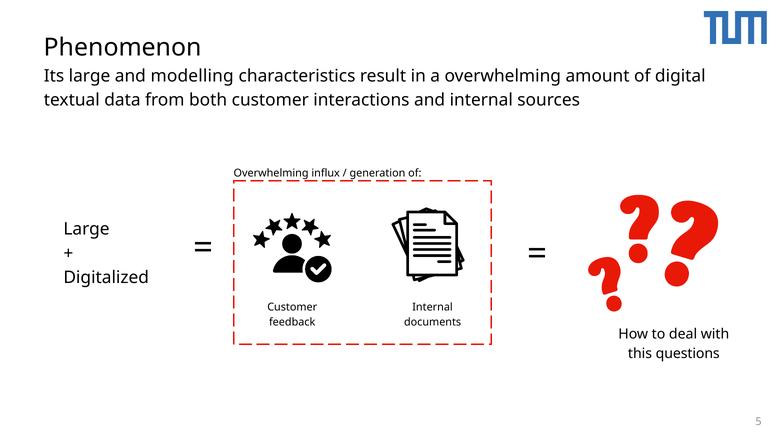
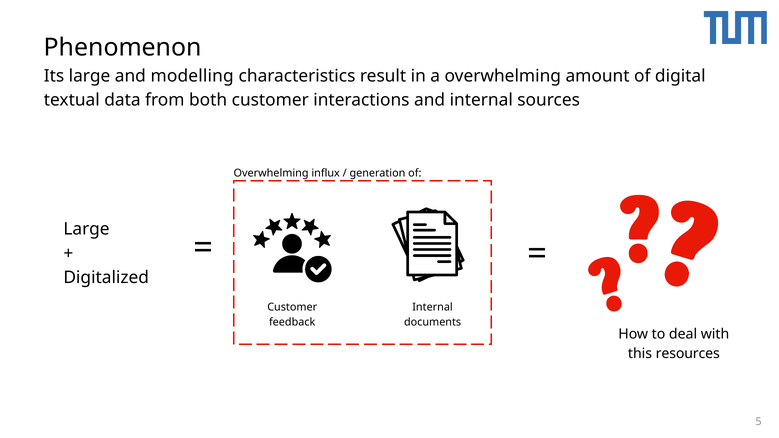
questions: questions -> resources (688, 354)
